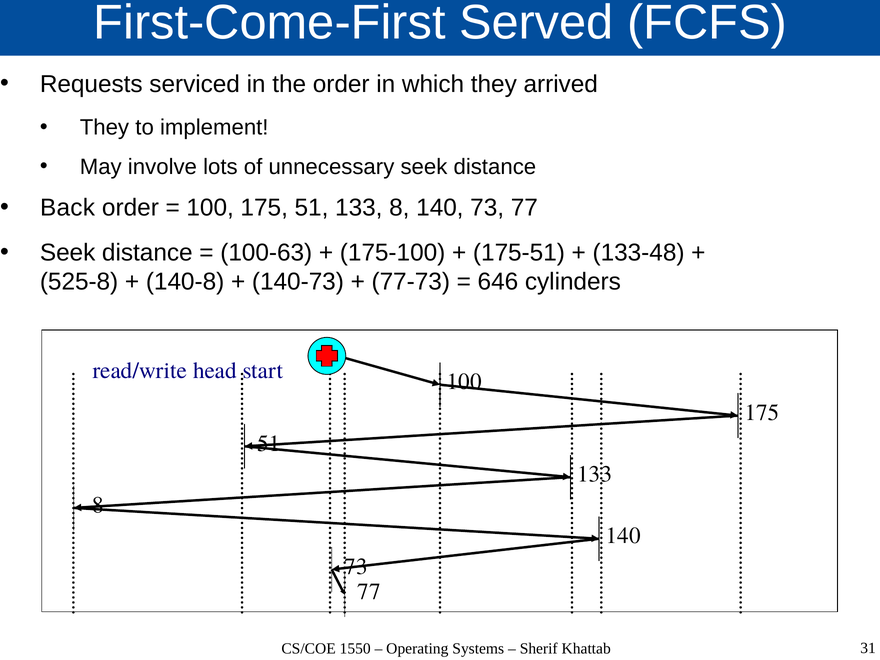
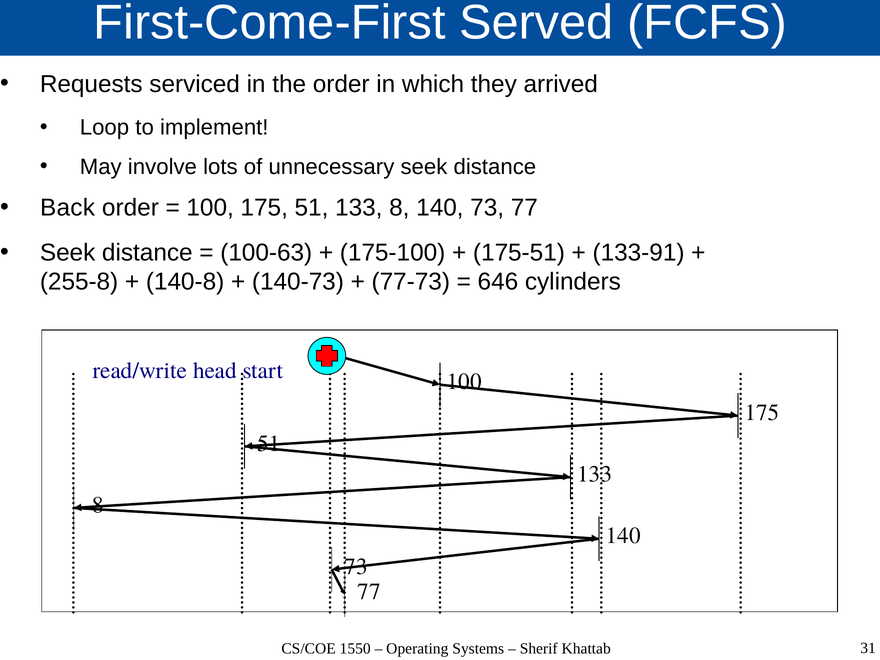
They: They -> Loop (104, 128)
133-48: 133-48 -> 133-91 (639, 253)
525-8: 525-8 -> 255-8 (79, 282)
